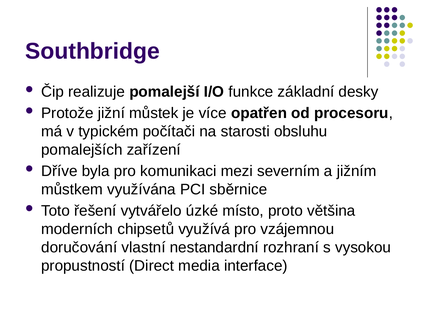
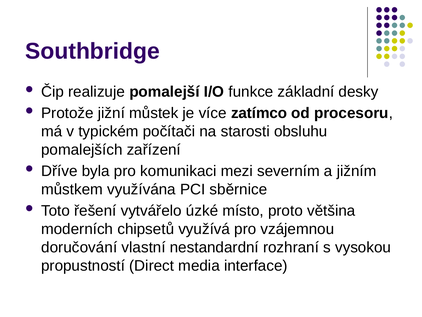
opatřen: opatřen -> zatímco (259, 113)
